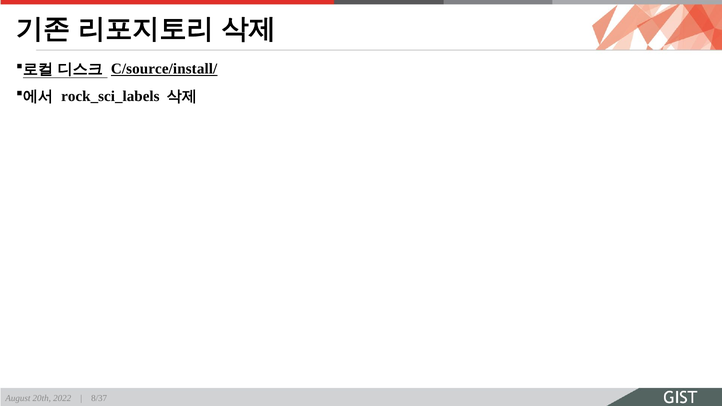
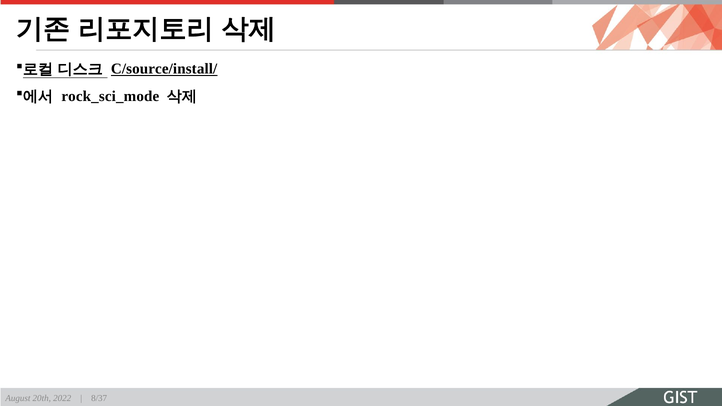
rock_sci_labels: rock_sci_labels -> rock_sci_mode (110, 96)
